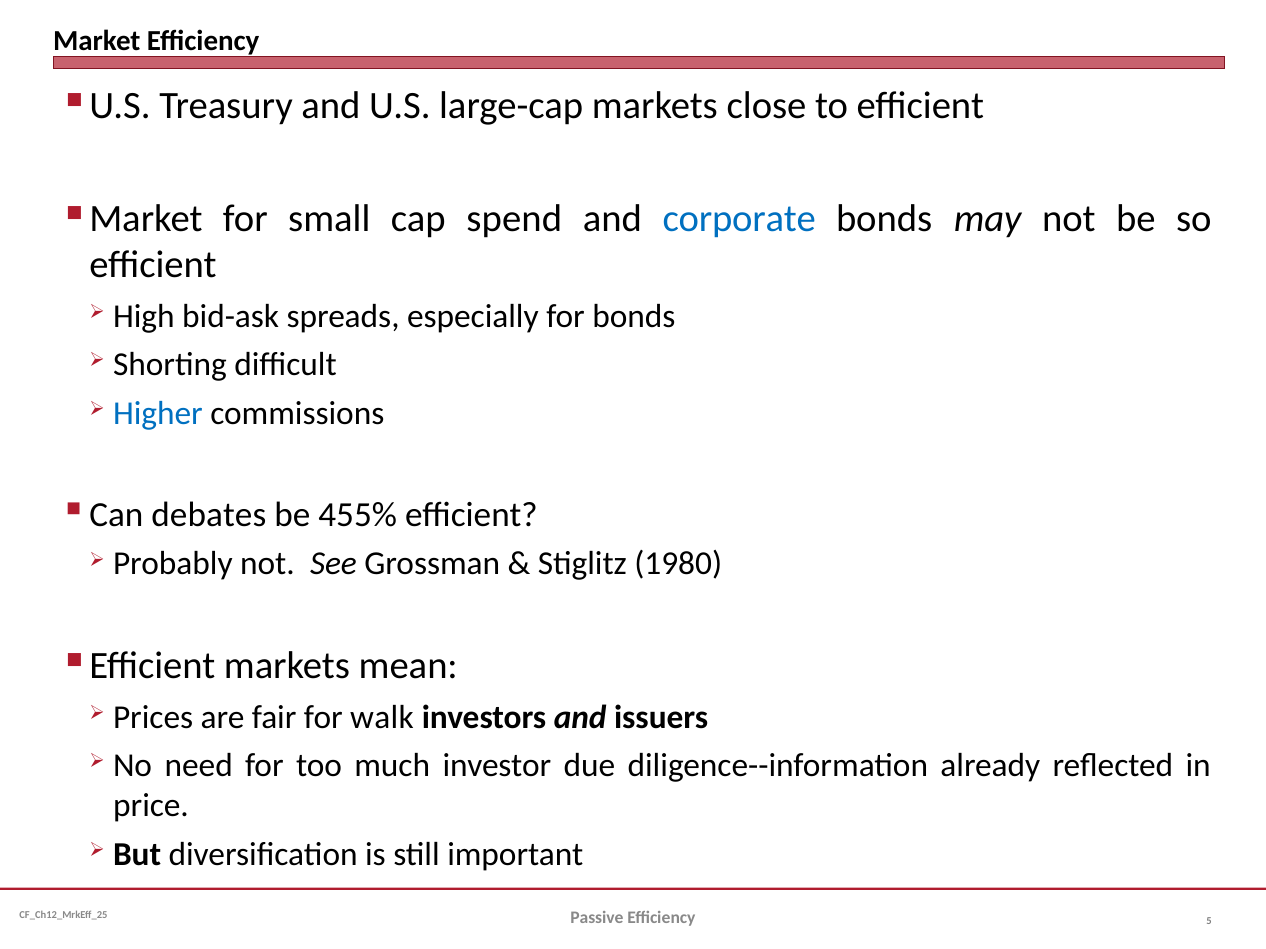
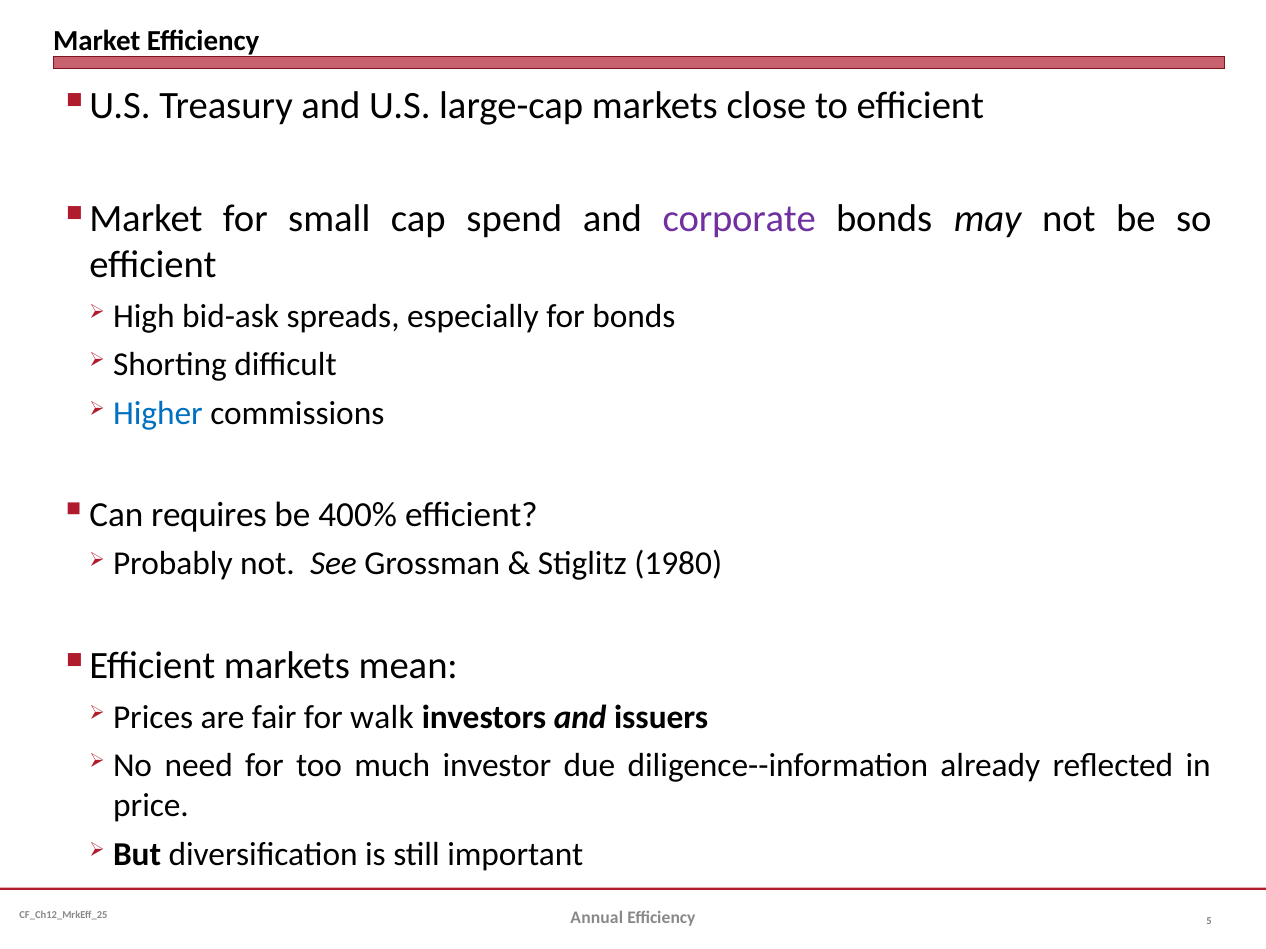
corporate colour: blue -> purple (739, 219)
debates: debates -> requires (209, 515)
455%: 455% -> 400% (358, 515)
Passive: Passive -> Annual (597, 918)
